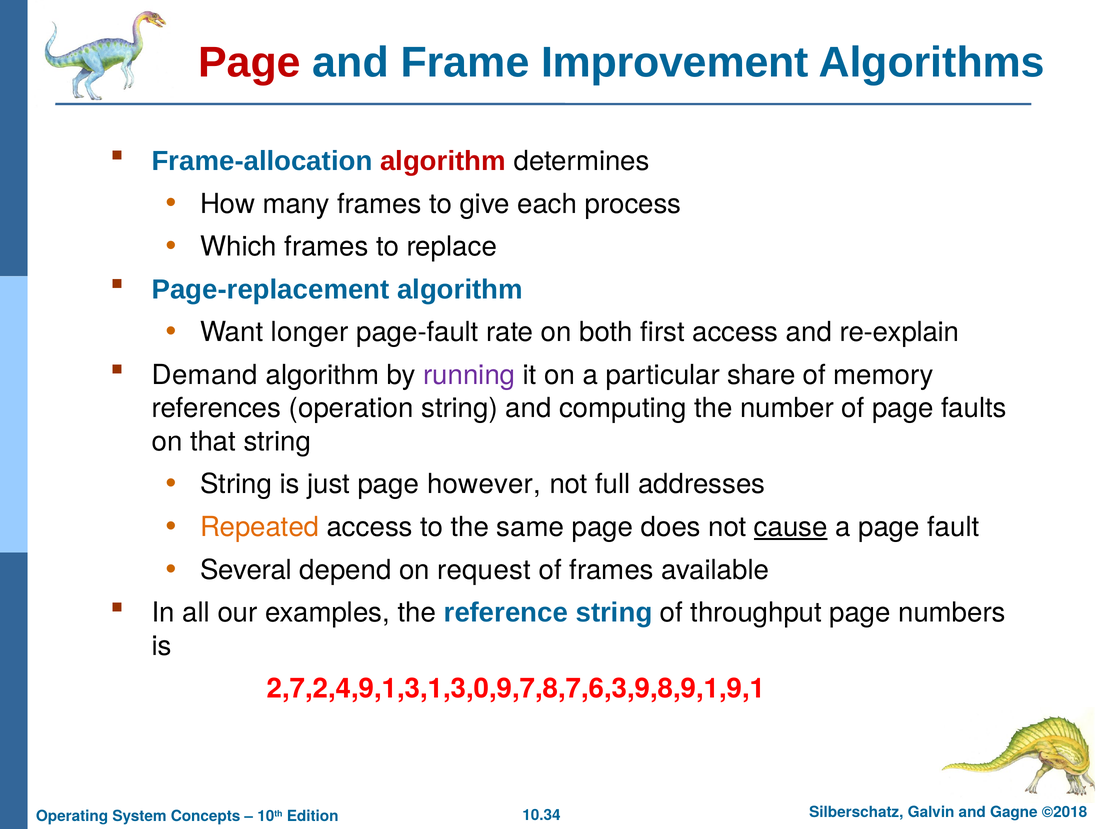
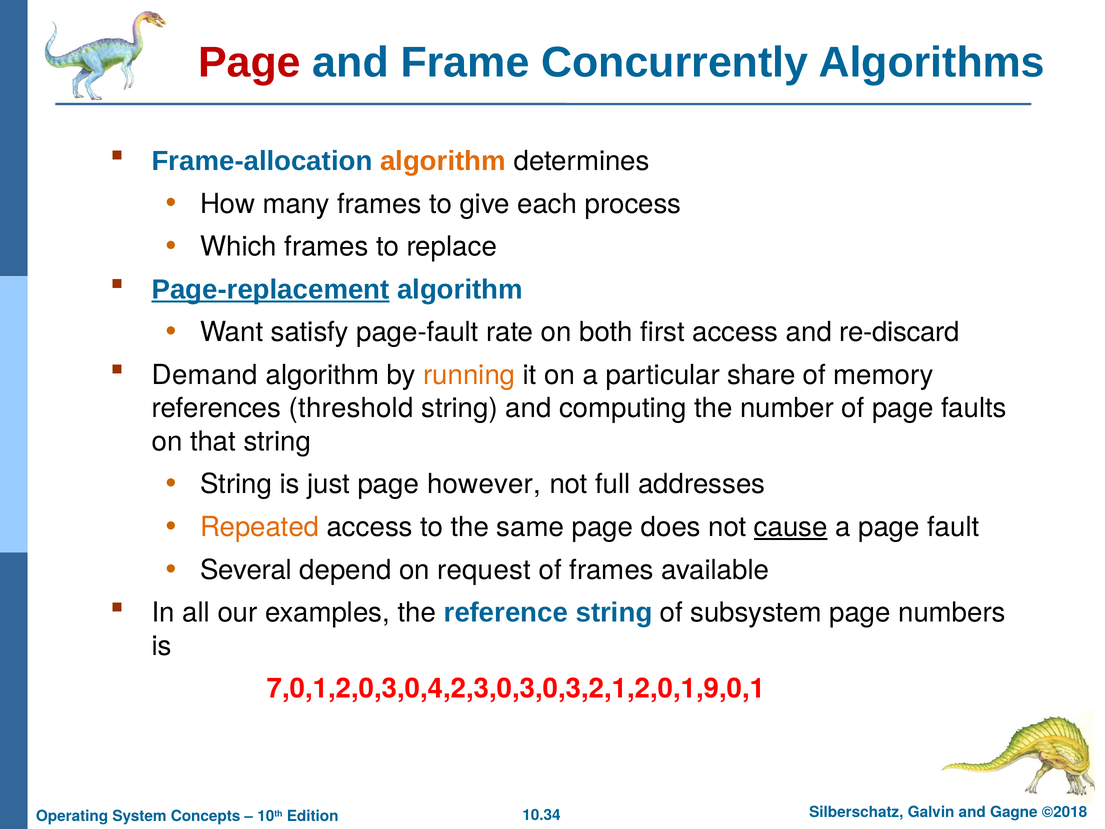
Improvement: Improvement -> Concurrently (675, 62)
algorithm colour: red -> orange (443, 161)
Page-replacement underline: none -> present (271, 289)
longer: longer -> satisfy (310, 332)
re-explain: re-explain -> re-discard (899, 332)
running colour: purple -> orange (469, 375)
operation: operation -> threshold (351, 408)
throughput: throughput -> subsystem (756, 613)
2,7,2,4,9,1,3,1,3,0,9,7,8,7,6,3,9,8,9,1,9,1: 2,7,2,4,9,1,3,1,3,0,9,7,8,7,6,3,9,8,9,1,9,1 -> 7,0,1,2,0,3,0,4,2,3,0,3,0,3,2,1,2,0,1,9,0,1 (516, 689)
